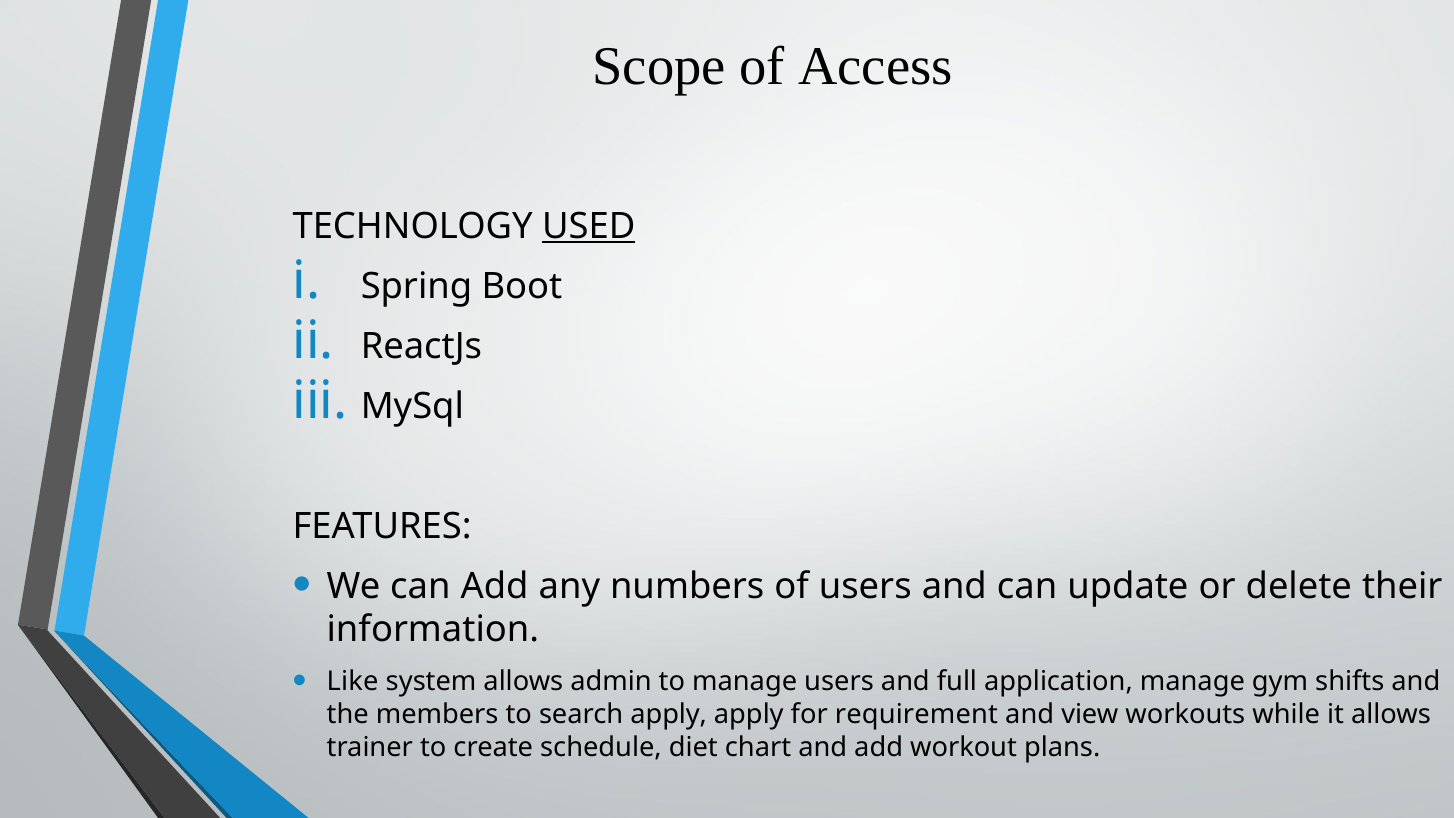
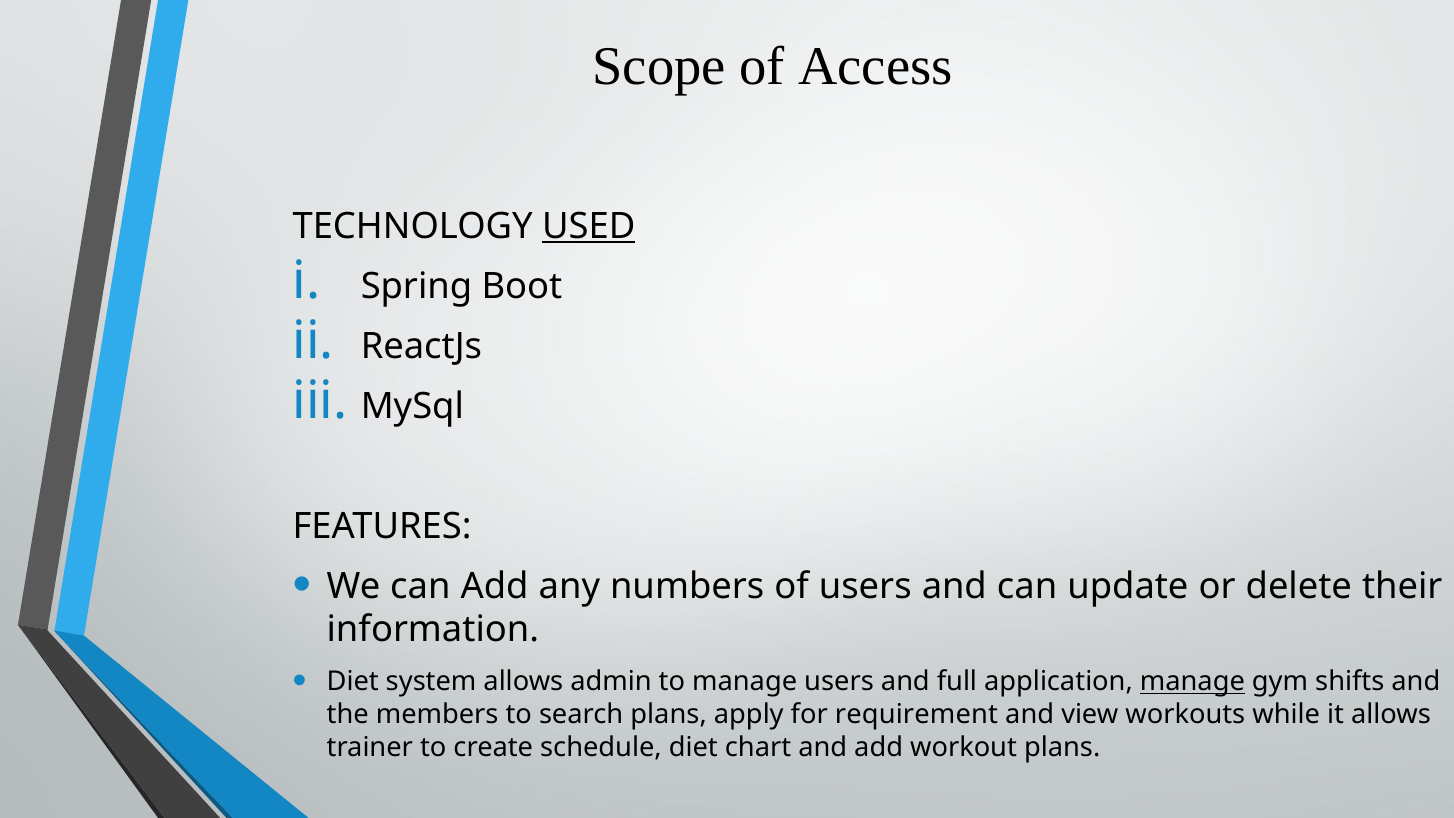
Like: Like -> Diet (353, 682)
manage underline: none -> present (1192, 682)
search apply: apply -> plans (669, 714)
